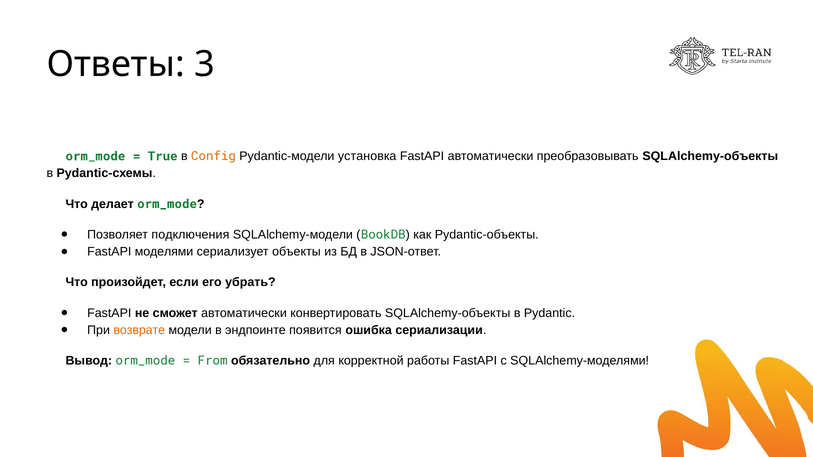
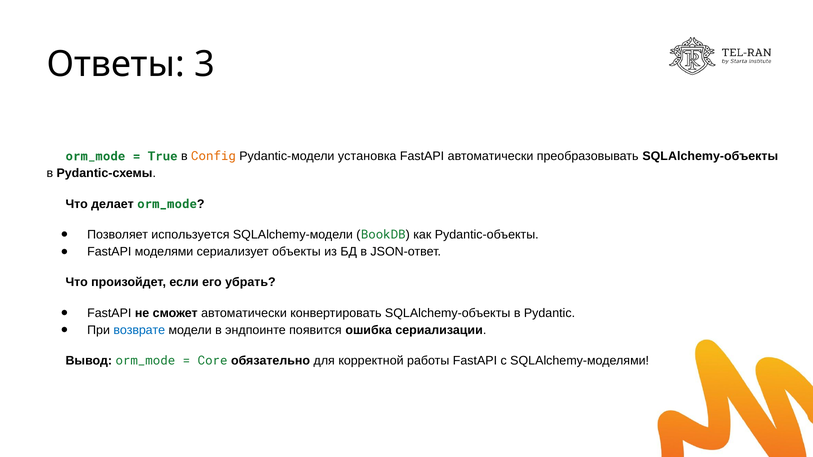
подключения: подключения -> используется (190, 235)
возврате colour: orange -> blue (139, 330)
From: From -> Core (213, 361)
